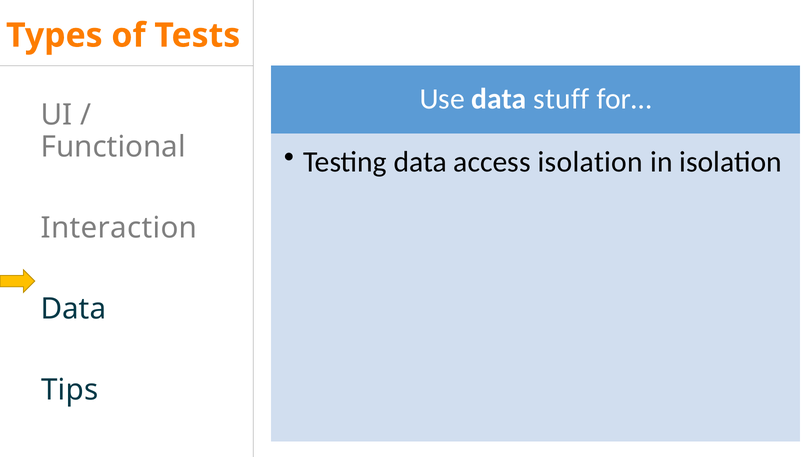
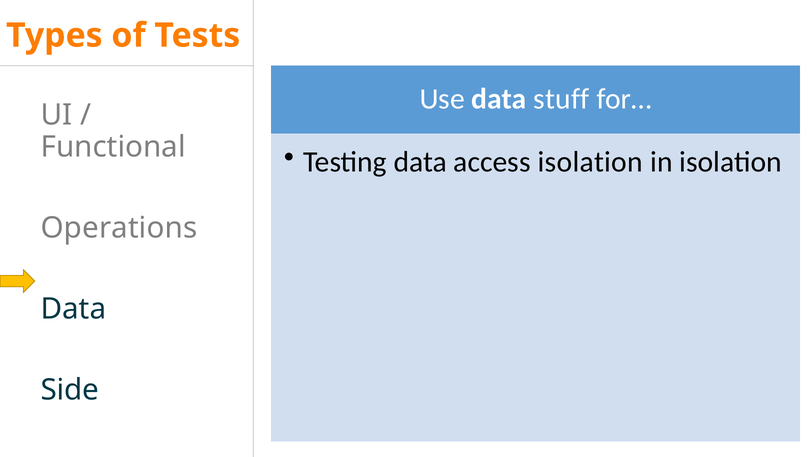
Interaction: Interaction -> Operations (119, 228)
Tips: Tips -> Side (70, 390)
